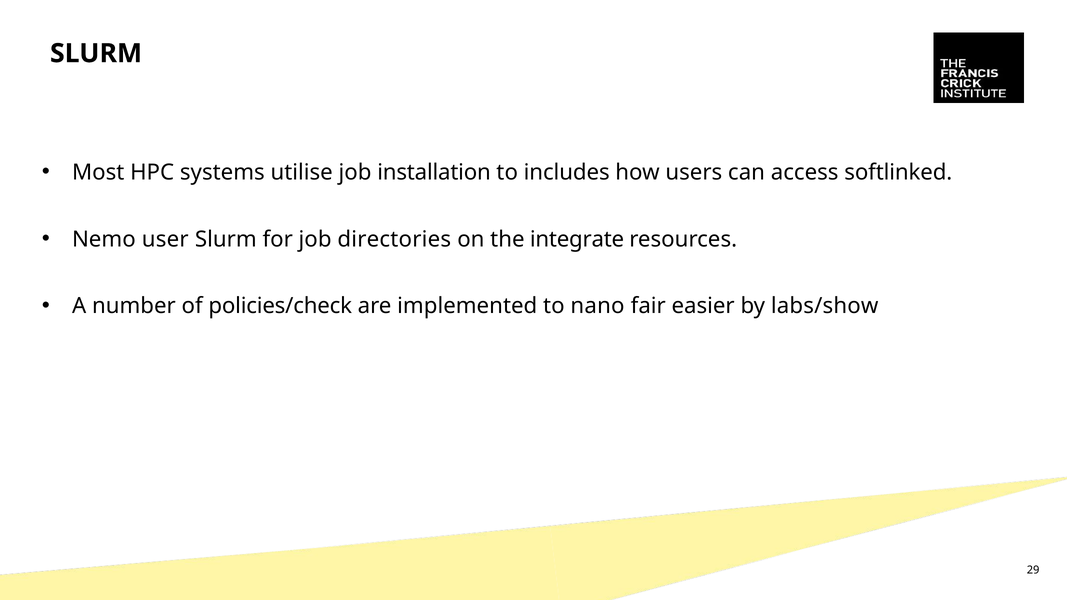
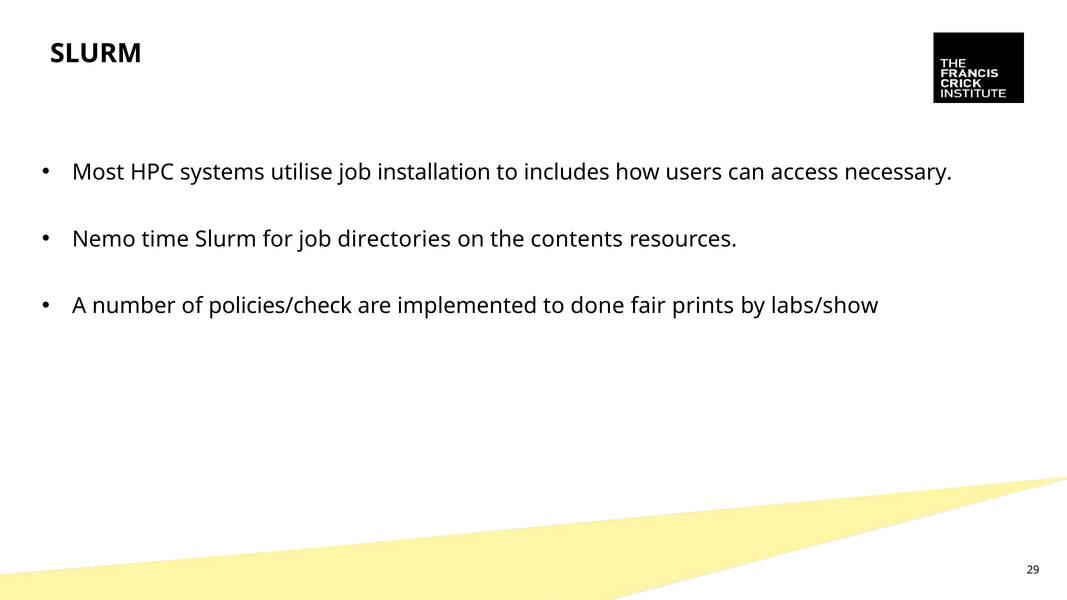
softlinked: softlinked -> necessary (898, 172)
user: user -> time (165, 239)
integrate: integrate -> contents (577, 239)
nano: nano -> done (598, 306)
easier: easier -> prints (703, 306)
